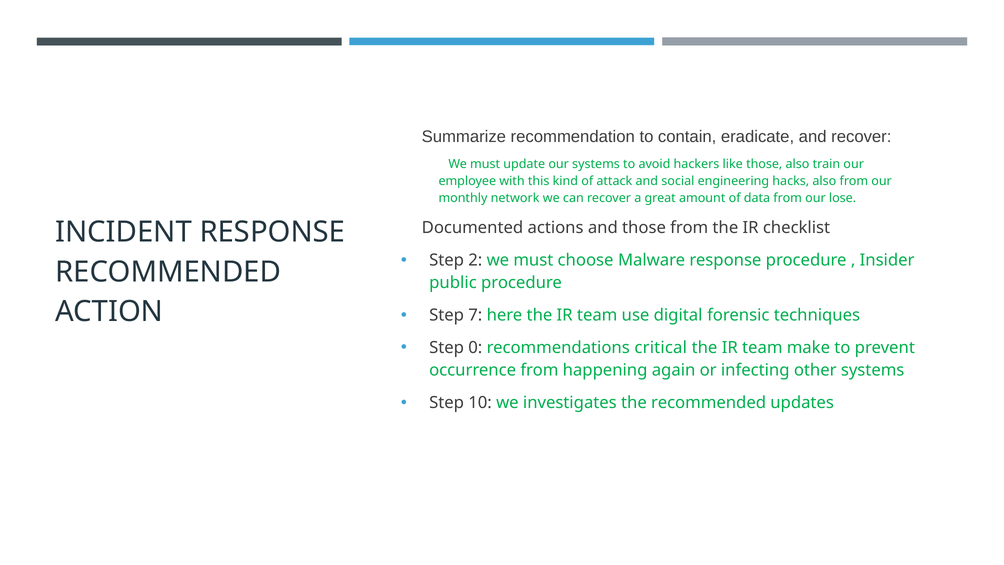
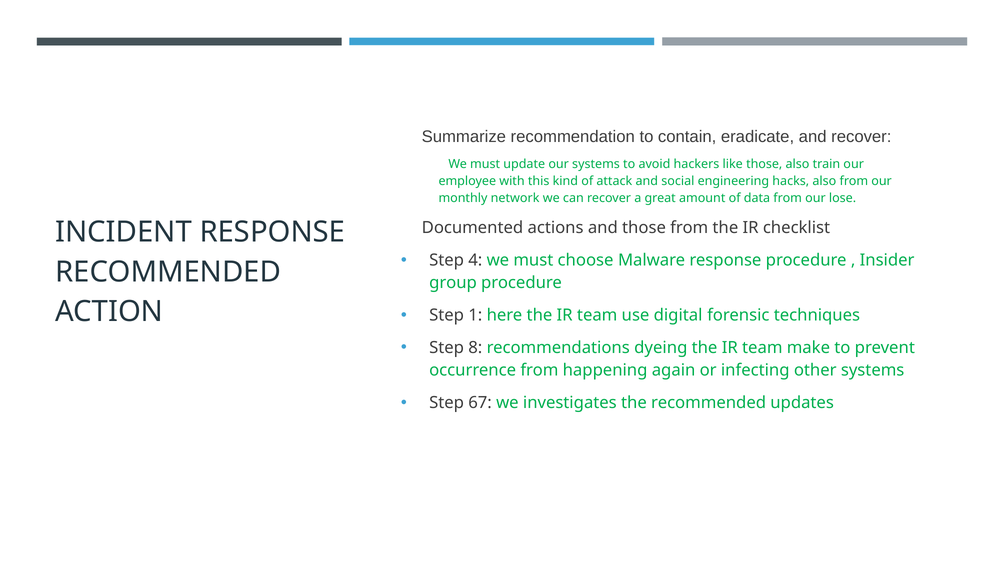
2: 2 -> 4 (475, 260)
public: public -> group (453, 283)
7: 7 -> 1 (475, 315)
0: 0 -> 8 (475, 348)
critical: critical -> dyeing (661, 348)
10: 10 -> 67 (480, 403)
